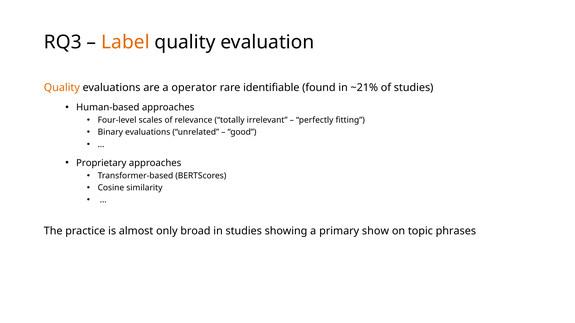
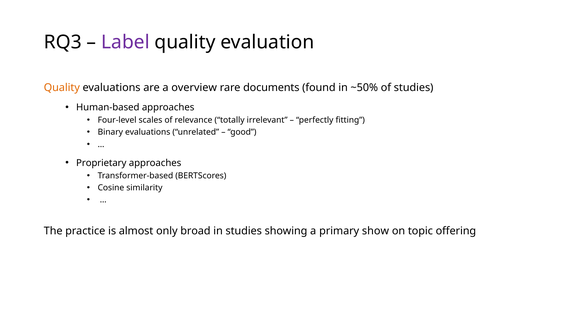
Label colour: orange -> purple (125, 42)
operator: operator -> overview (194, 88)
identifiable: identifiable -> documents (271, 88)
~21%: ~21% -> ~50% (364, 88)
phrases: phrases -> offering (456, 231)
